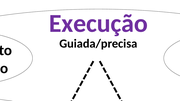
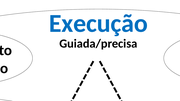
Execução colour: purple -> blue (98, 23)
